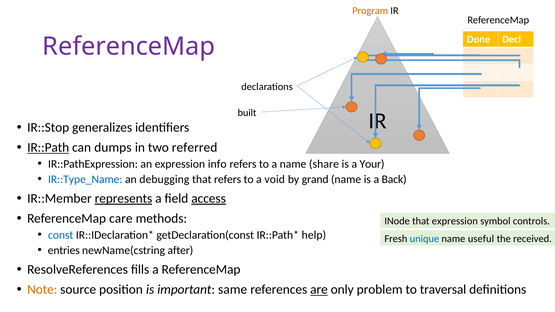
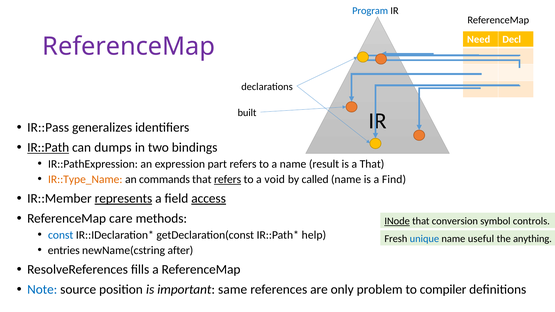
Program colour: orange -> blue (370, 11)
Done: Done -> Need (479, 40)
IR::Stop: IR::Stop -> IR::Pass (48, 128)
referred: referred -> bindings (195, 148)
info: info -> part (217, 164)
share: share -> result (324, 164)
a Your: Your -> That (372, 164)
IR::Type_Name colour: blue -> orange (85, 179)
debugging: debugging -> commands (164, 179)
refers underline: none -> present (228, 179)
grand: grand -> called (315, 179)
Back: Back -> Find (394, 179)
INode underline: none -> present (397, 221)
that expression: expression -> conversion (455, 221)
received: received -> anything (532, 239)
Note colour: orange -> blue (42, 290)
are underline: present -> none (319, 290)
traversal: traversal -> compiler (443, 290)
